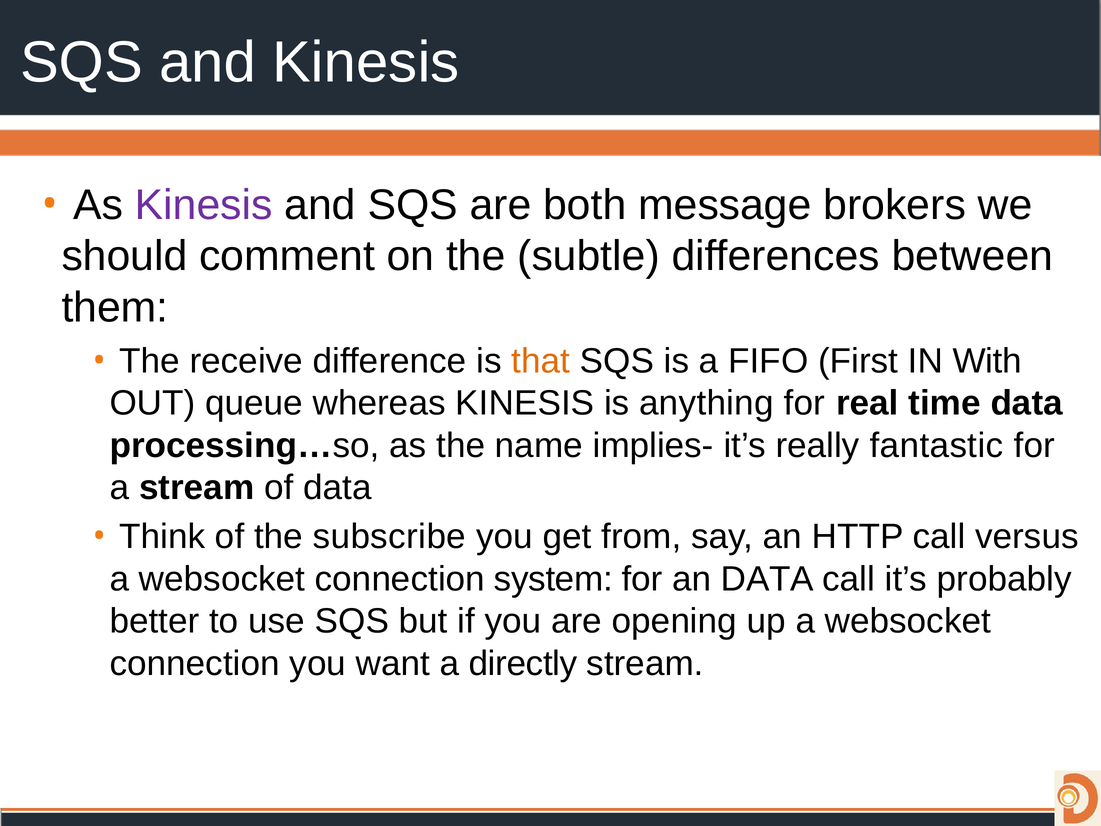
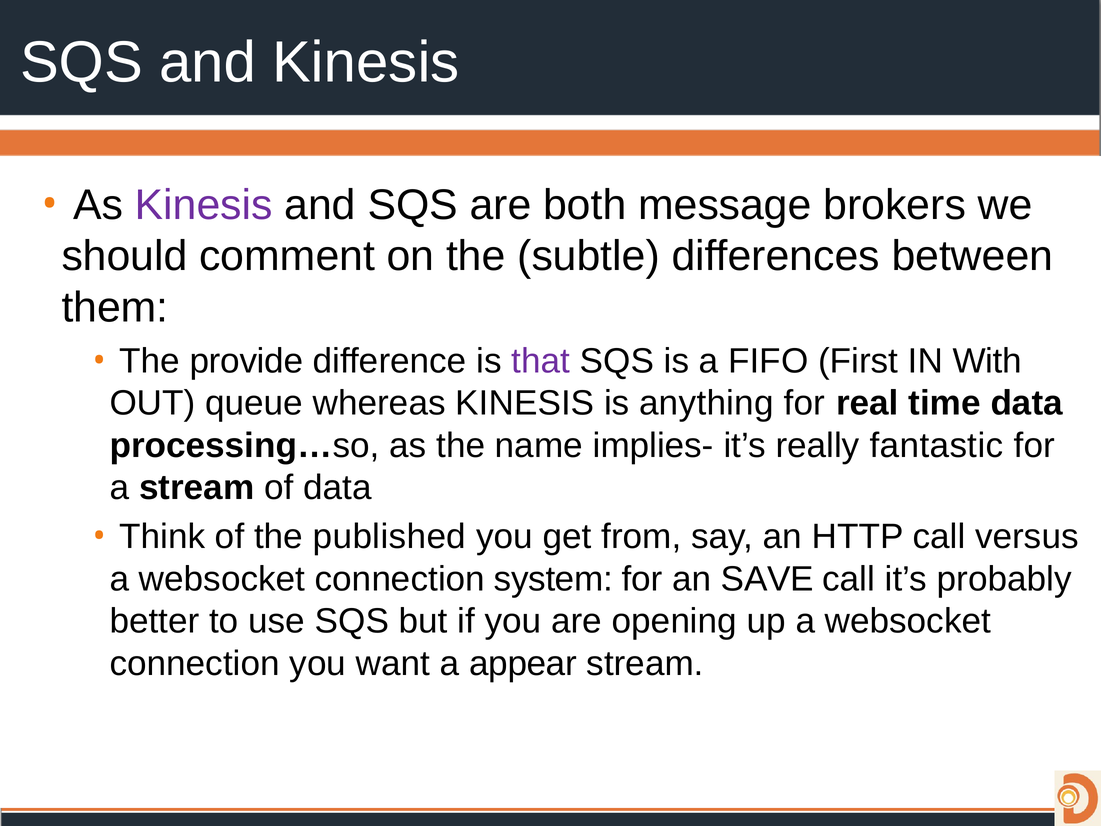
receive: receive -> provide (246, 361)
that colour: orange -> purple (541, 361)
subscribe: subscribe -> published (389, 537)
an DATA: DATA -> SAVE (767, 579)
directly: directly -> appear (523, 663)
